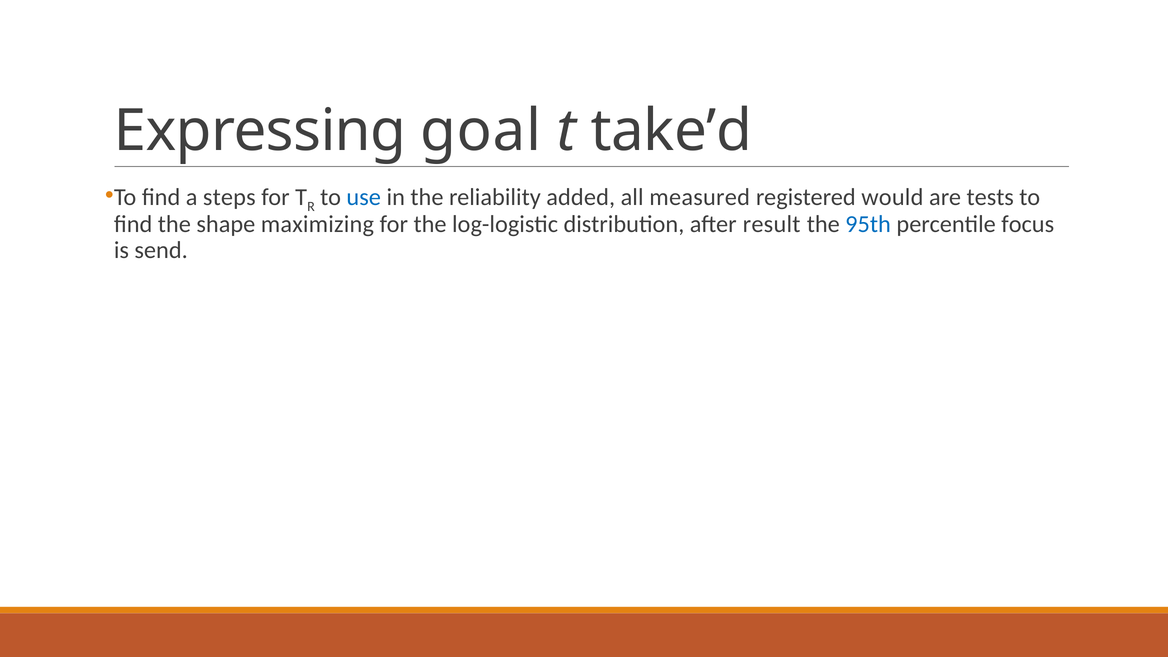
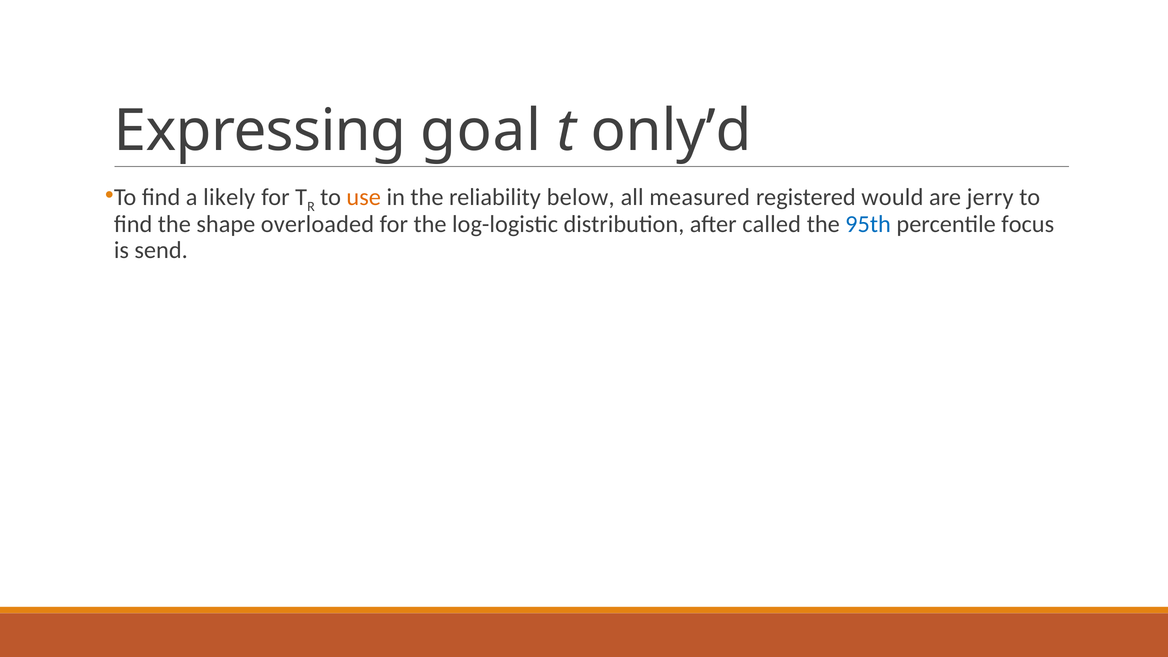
take’d: take’d -> only’d (671, 131)
steps: steps -> likely (229, 197)
use colour: blue -> orange (364, 197)
added: added -> below (581, 197)
tests: tests -> jerry (990, 197)
maximizing: maximizing -> overloaded (317, 224)
result: result -> called (772, 224)
